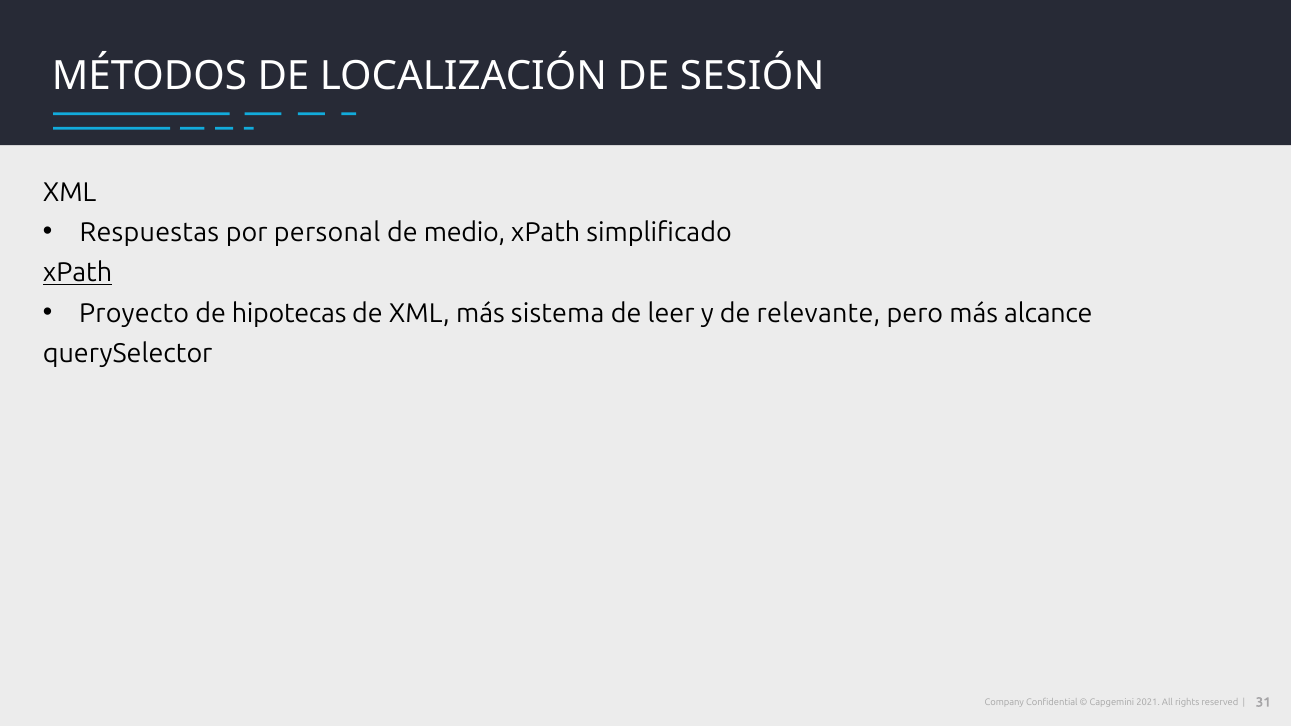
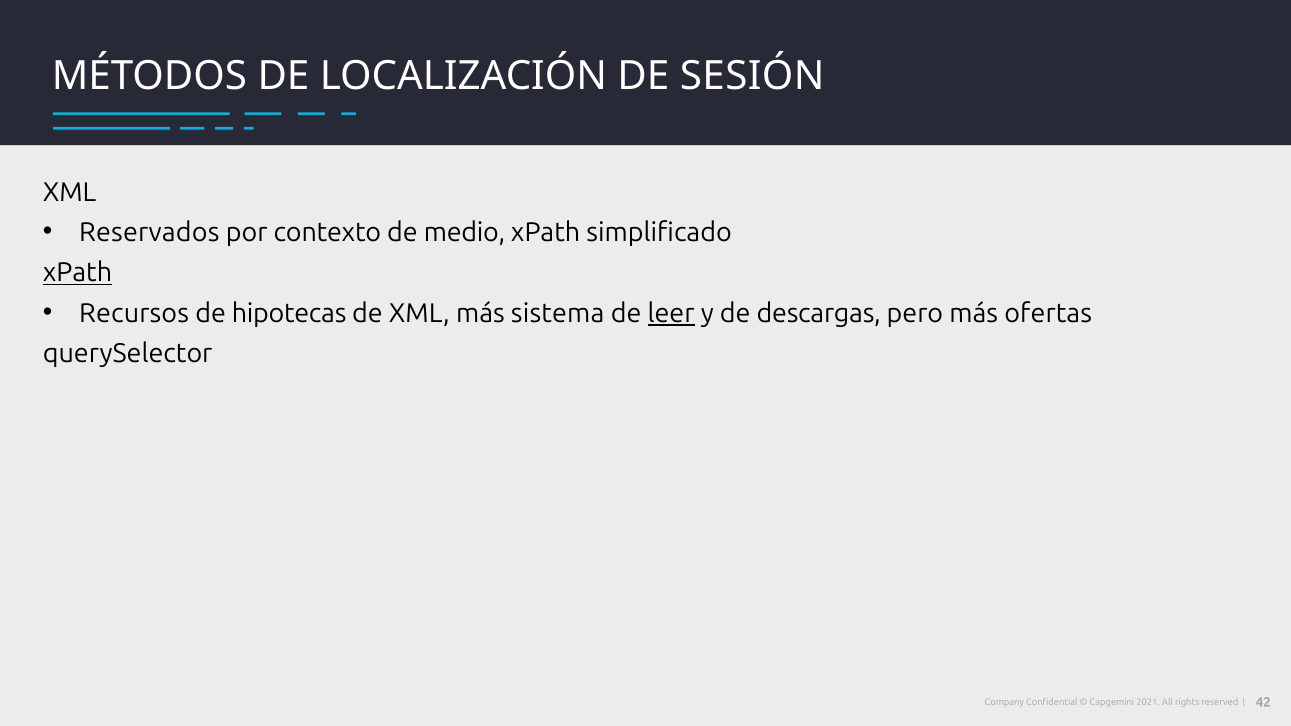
Respuestas: Respuestas -> Reservados (149, 233)
personal: personal -> contexto (327, 233)
Proyecto: Proyecto -> Recursos (134, 313)
leer underline: none -> present (671, 313)
relevante: relevante -> descargas (819, 313)
alcance: alcance -> ofertas (1048, 313)
31: 31 -> 42 (1263, 702)
